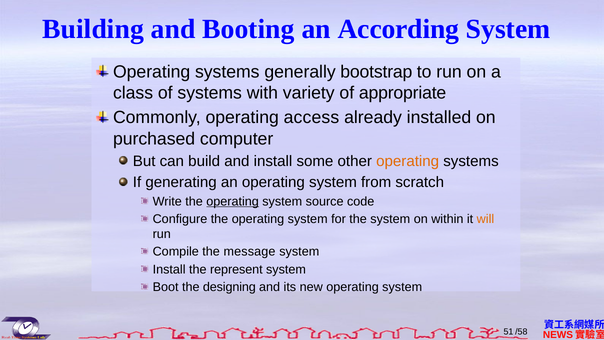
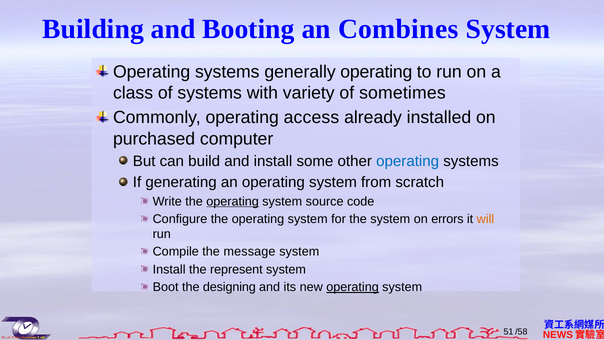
According: According -> Combines (398, 29)
generally bootstrap: bootstrap -> operating (376, 72)
appropriate: appropriate -> sometimes (402, 93)
operating colour: orange -> blue (408, 161)
within: within -> errors (447, 219)
operating underline: none -> present (353, 287)
